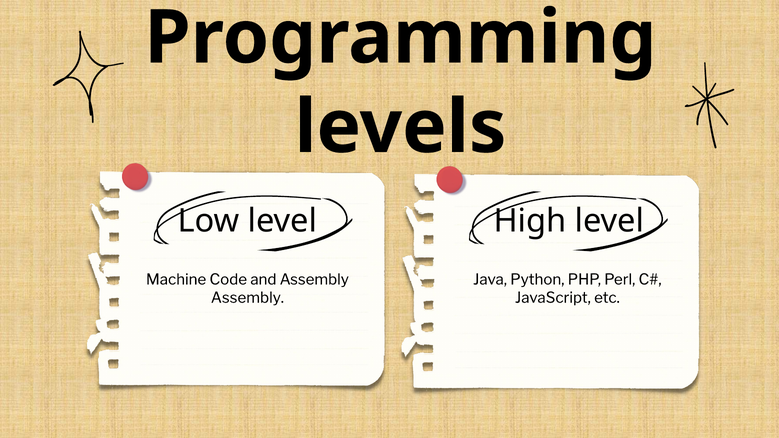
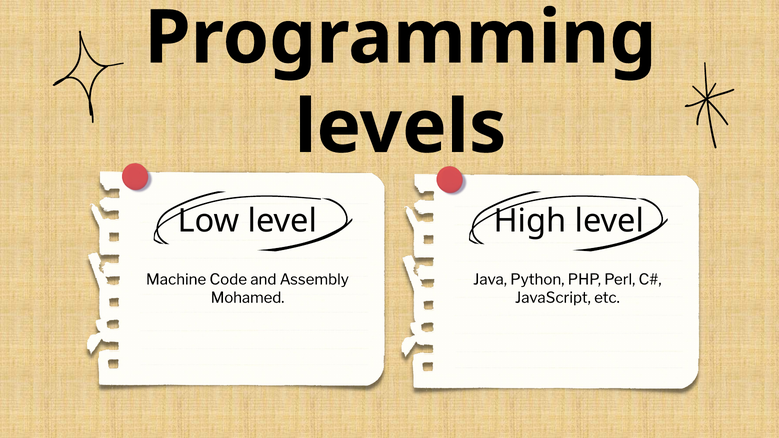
Assembly: Assembly -> Mohamed (248, 298)
